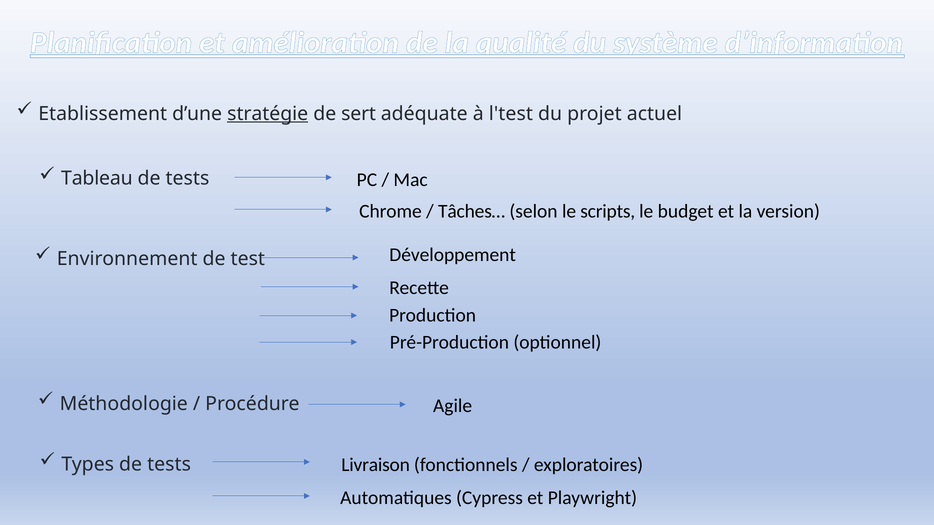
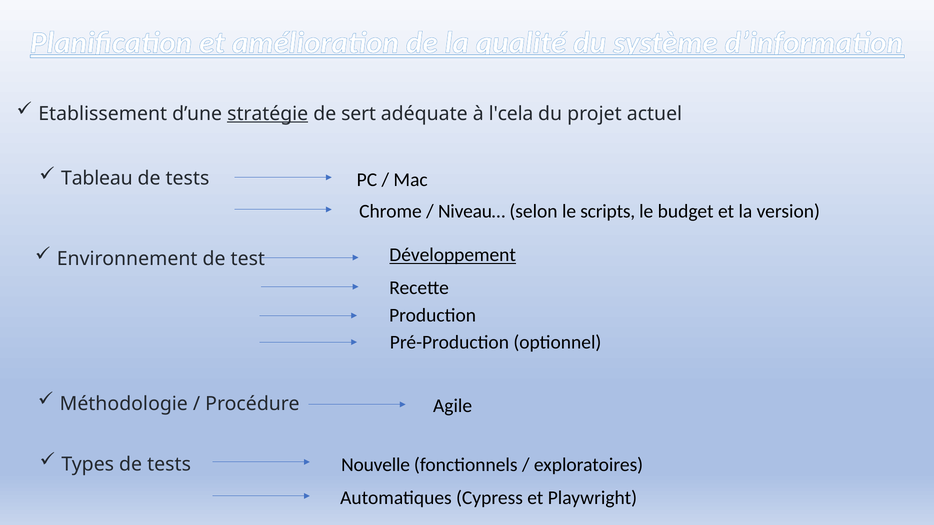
l'test: l'test -> l'cela (511, 114)
Tâches…: Tâches… -> Niveau… (472, 212)
Développement underline: none -> present (453, 255)
Livraison: Livraison -> Nouvelle (376, 465)
